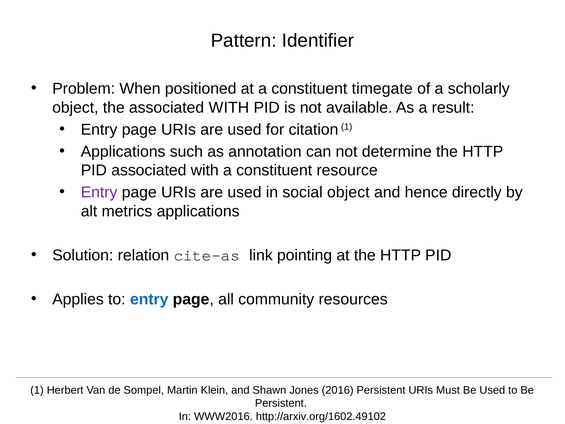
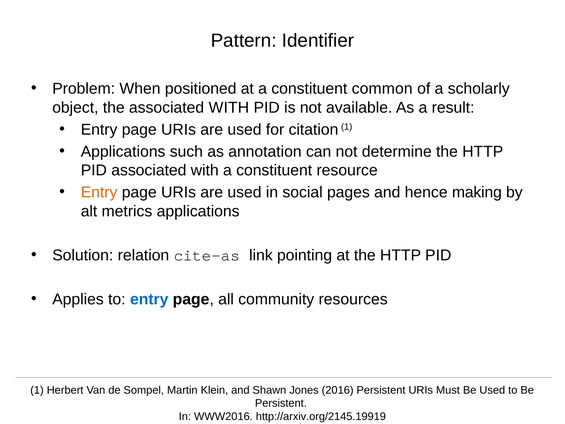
timegate: timegate -> common (382, 89)
Entry colour: purple -> orange (99, 192)
social object: object -> pages (348, 192)
directly: directly -> making (477, 192)
http://arxiv.org/1602.49102: http://arxiv.org/1602.49102 -> http://arxiv.org/2145.19919 (321, 416)
